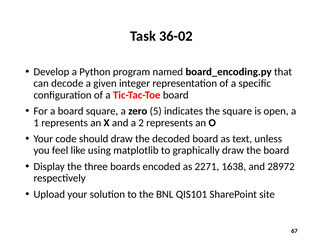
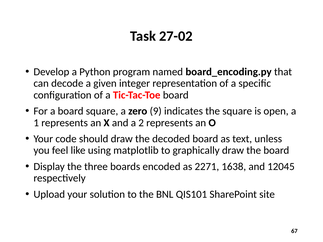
36-02: 36-02 -> 27-02 (176, 36)
5: 5 -> 9 (156, 111)
28972: 28972 -> 12045 (281, 167)
